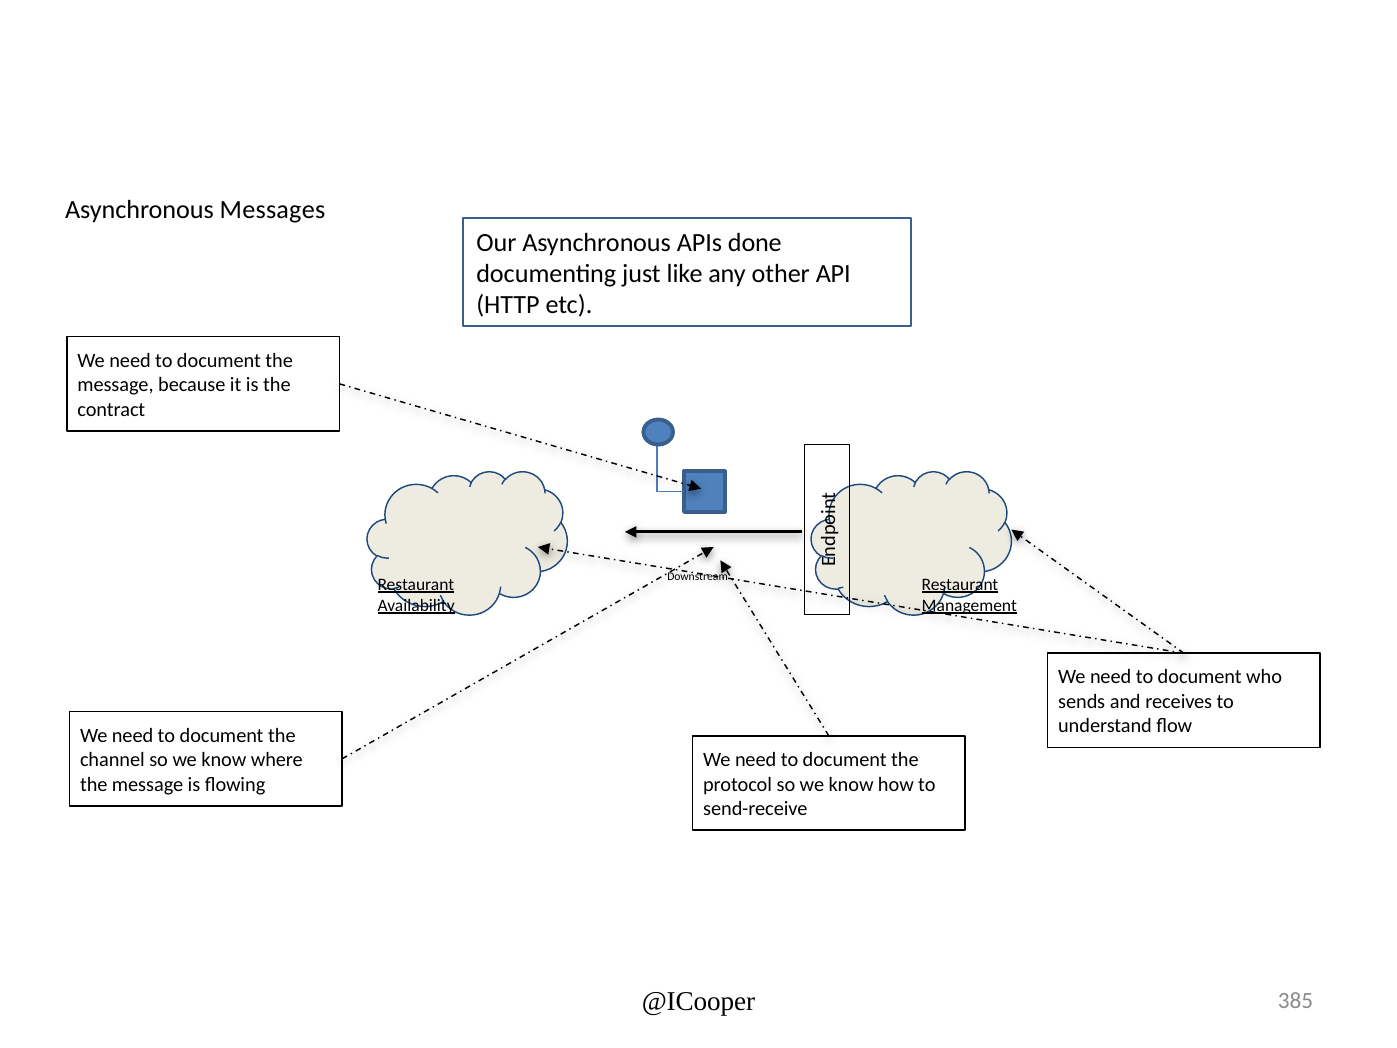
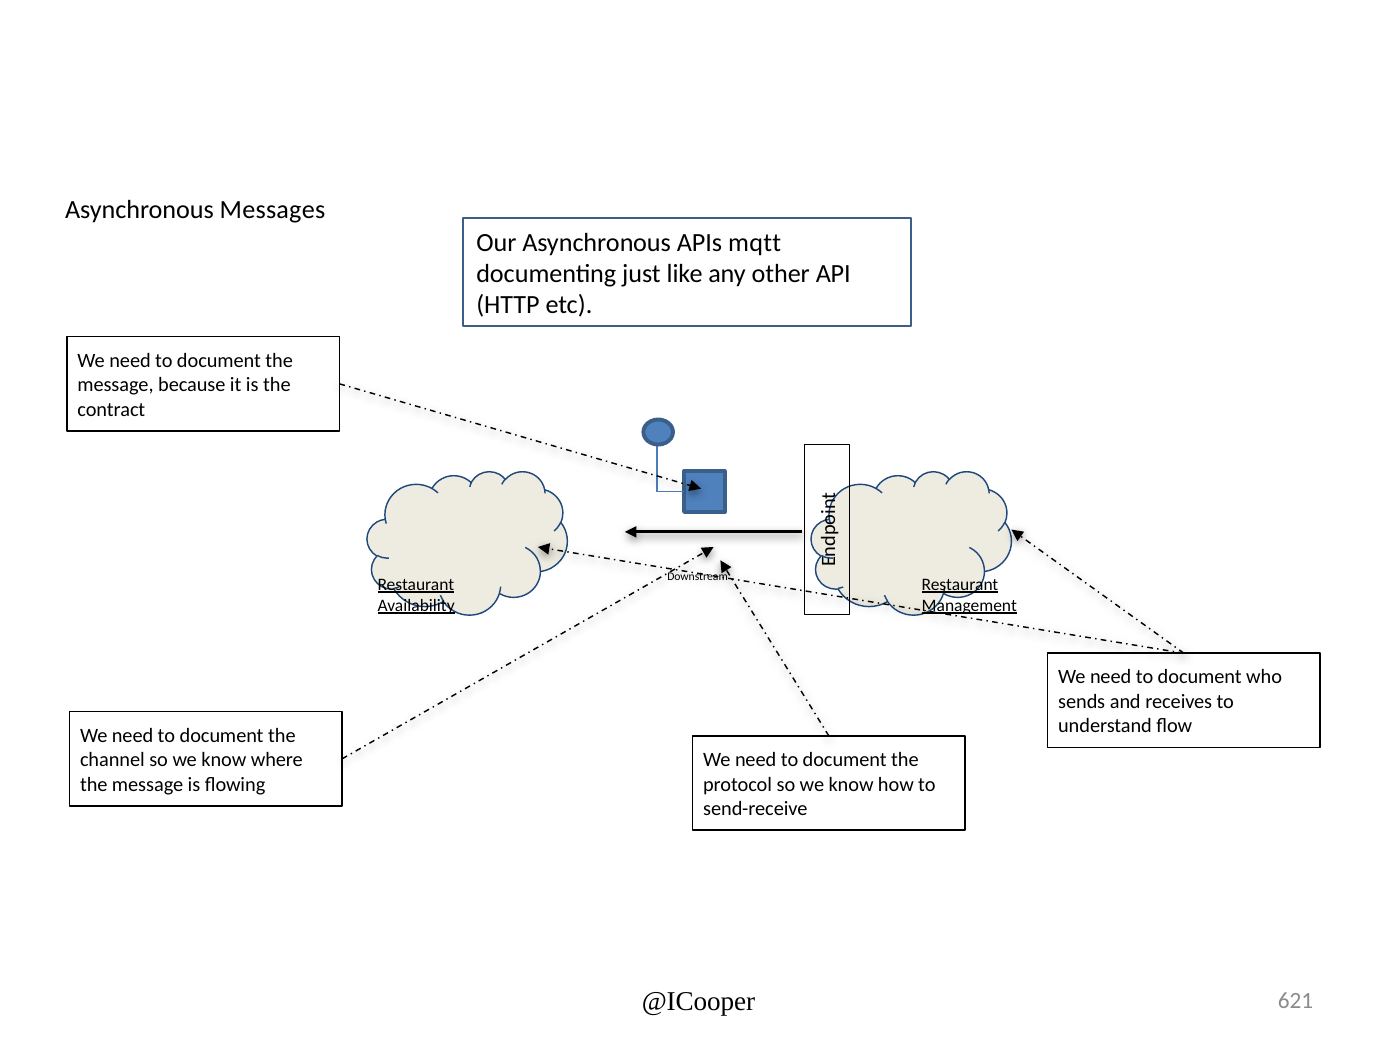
done: done -> mqtt (755, 242)
385: 385 -> 621 (1295, 1000)
